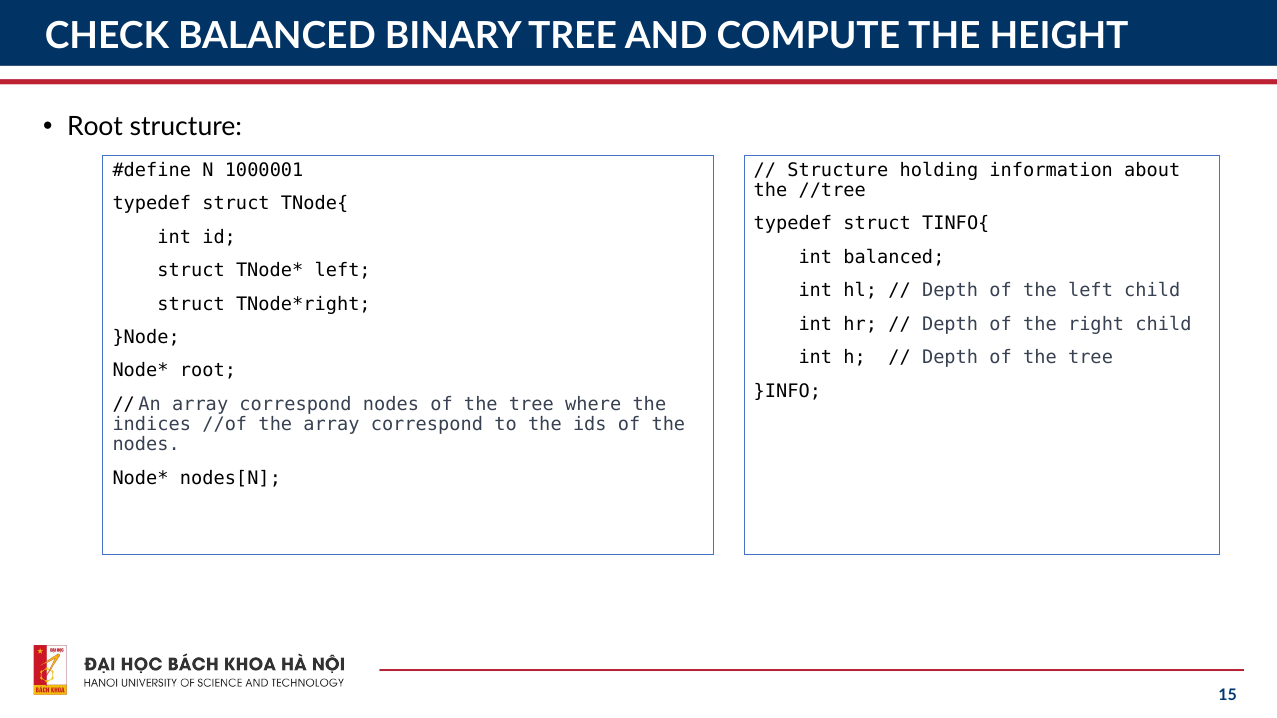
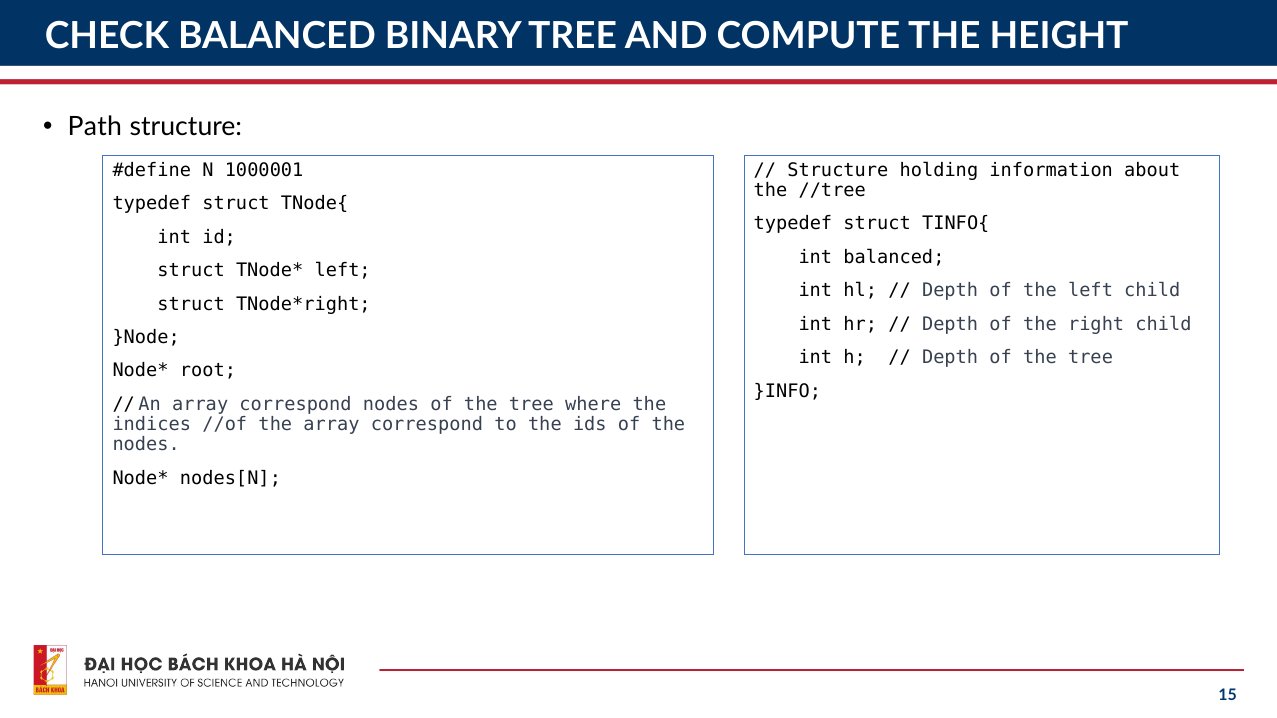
Root: Root -> Path (95, 127)
